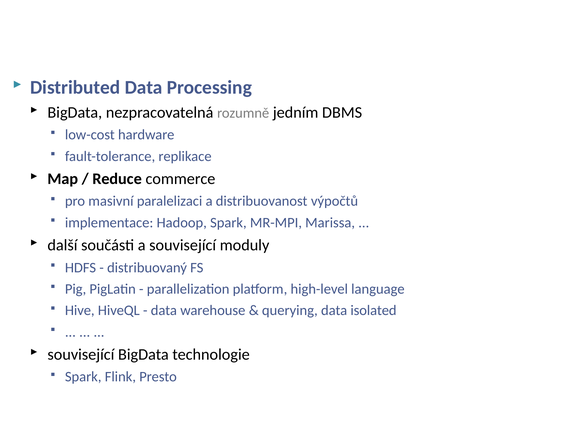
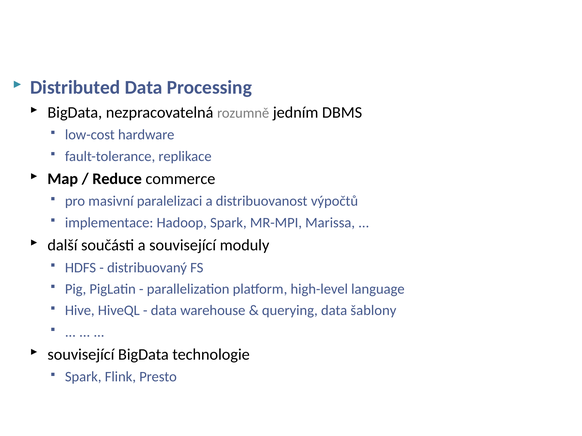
isolated: isolated -> šablony (373, 311)
